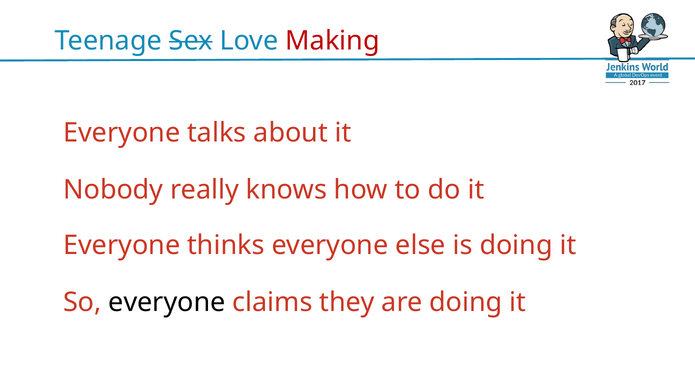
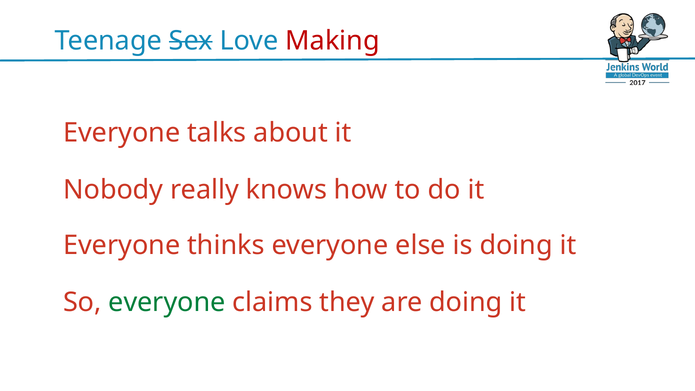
everyone colour: black -> green (167, 302)
